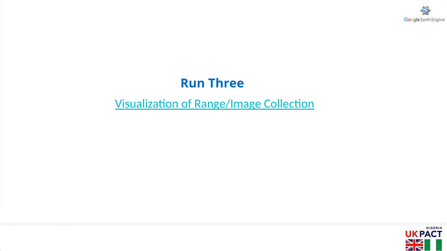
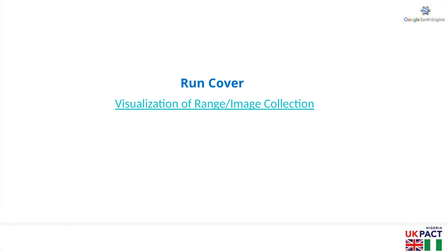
Three: Three -> Cover (226, 83)
